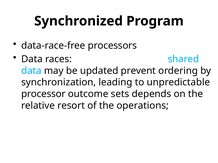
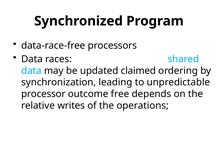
prevent: prevent -> claimed (138, 71)
sets: sets -> free (120, 94)
resort: resort -> writes (71, 106)
